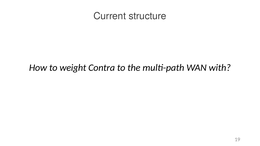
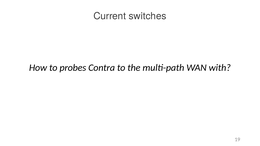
structure: structure -> switches (147, 16)
weight: weight -> probes (73, 68)
